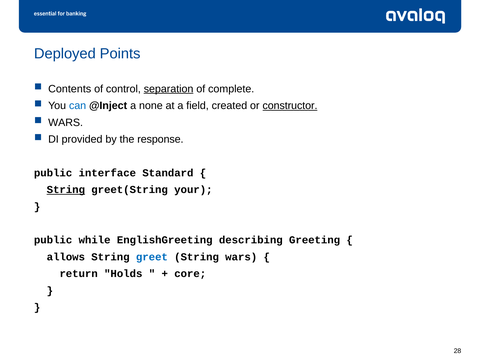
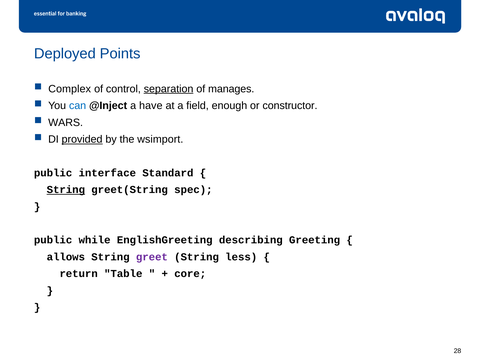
Contents: Contents -> Complex (70, 89)
complete: complete -> manages (231, 89)
none: none -> have (151, 106)
created: created -> enough (229, 106)
constructor underline: present -> none (290, 106)
provided underline: none -> present (82, 139)
response: response -> wsimport (160, 139)
your: your -> spec (193, 190)
greet colour: blue -> purple (152, 257)
String wars: wars -> less (241, 257)
Holds: Holds -> Table (123, 274)
